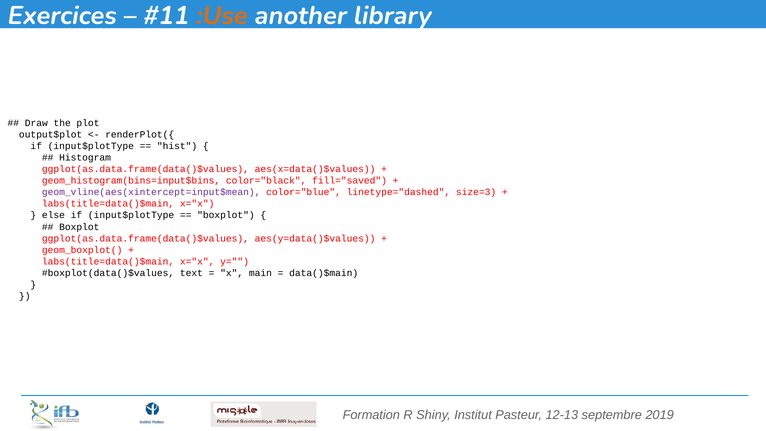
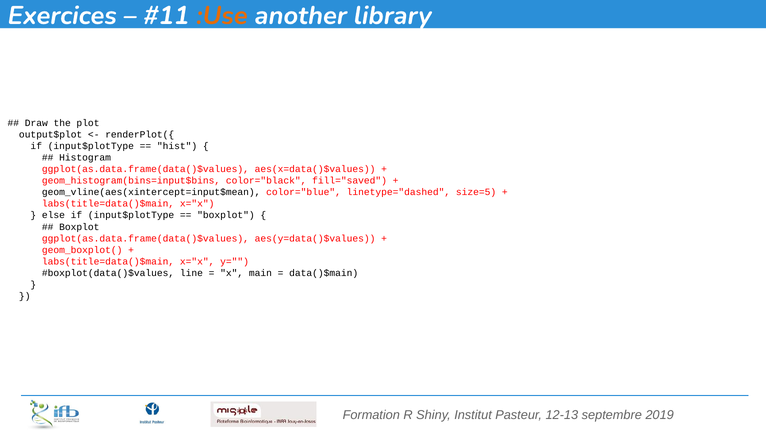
geom_vline(aes(xintercept=input$mean colour: purple -> black (151, 192)
size=3: size=3 -> size=5 (476, 192)
text: text -> line (191, 273)
